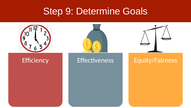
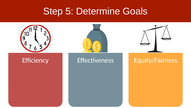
9: 9 -> 5 (69, 11)
